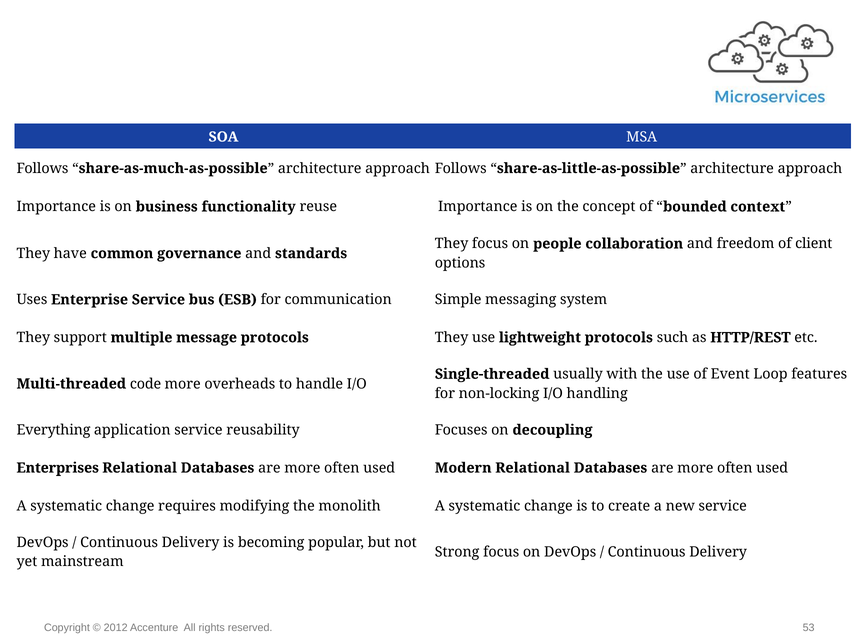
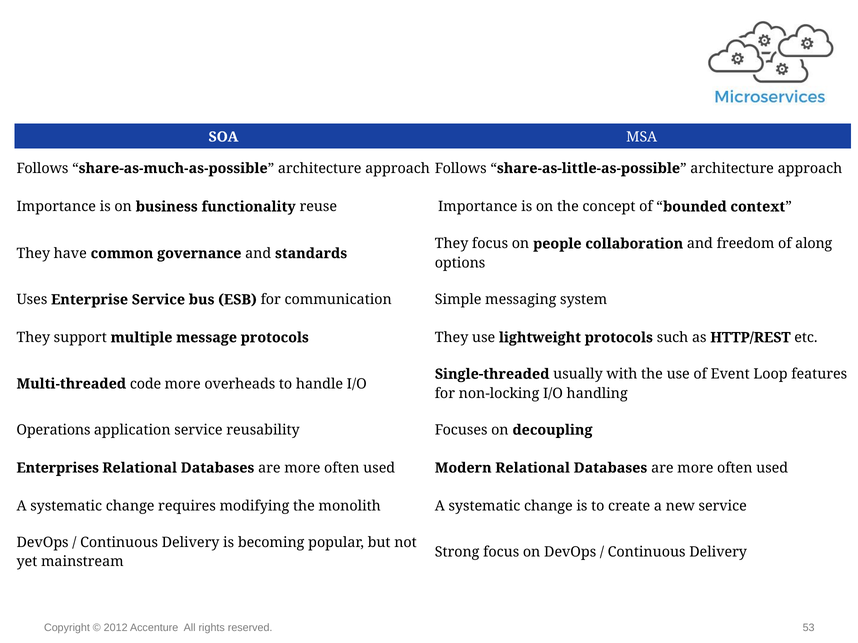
client: client -> along (814, 244)
Everything: Everything -> Operations (54, 430)
